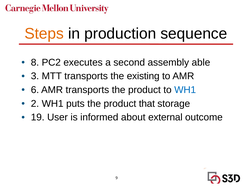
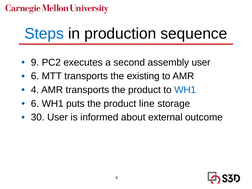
Steps colour: orange -> blue (44, 34)
8: 8 -> 9 (35, 62)
assembly able: able -> user (201, 62)
3: 3 -> 6 (35, 76)
6: 6 -> 4 (35, 90)
2: 2 -> 6 (35, 104)
that: that -> line (147, 104)
19: 19 -> 30 (38, 117)
